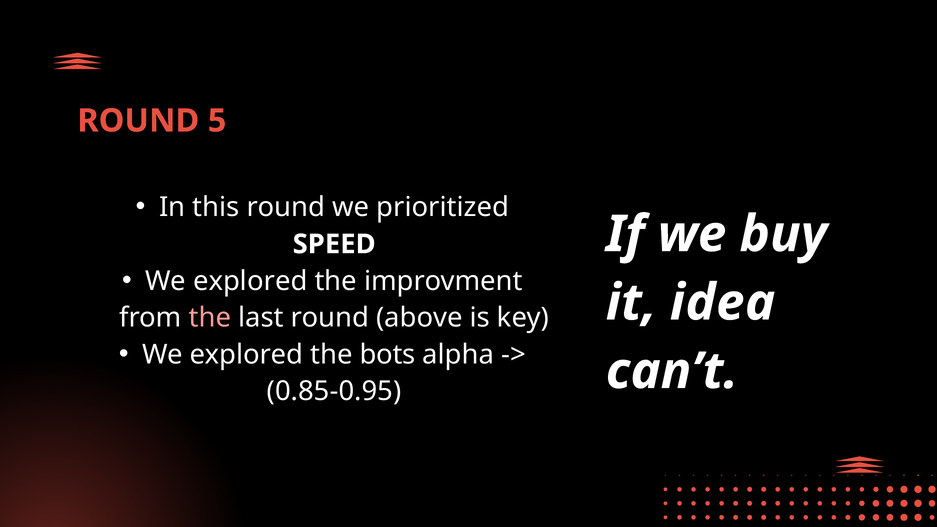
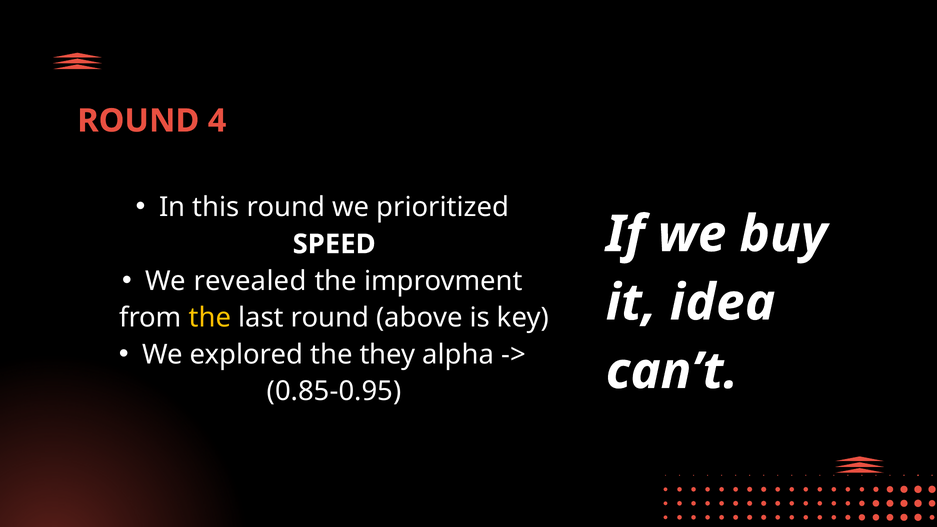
5: 5 -> 4 (217, 121)
explored: explored -> revealed (250, 281)
the colour: pink -> yellow (210, 318)
bots: bots -> they (388, 355)
